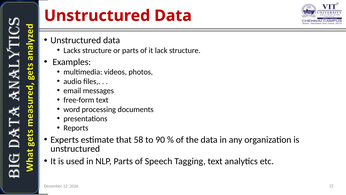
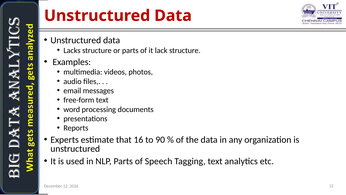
58: 58 -> 16 (138, 139)
